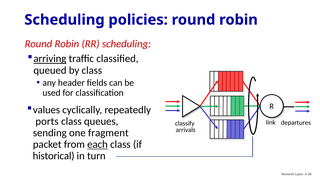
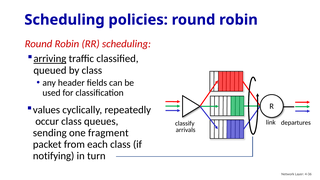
ports: ports -> occur (47, 121)
each underline: present -> none (97, 144)
historical: historical -> notifying (54, 156)
